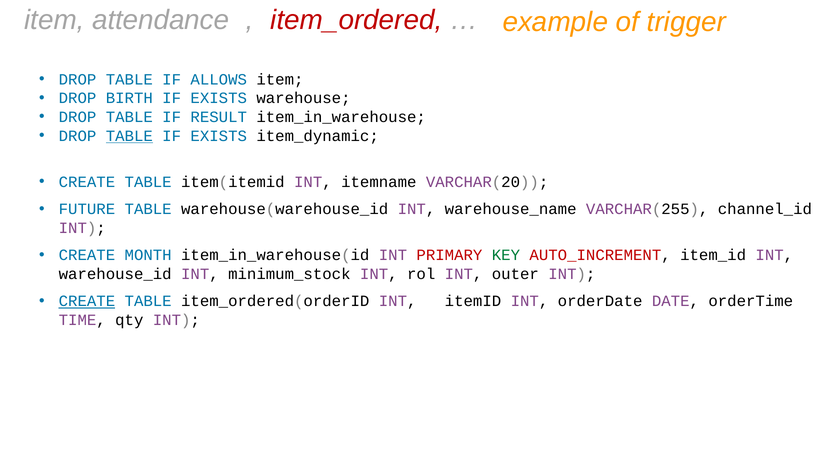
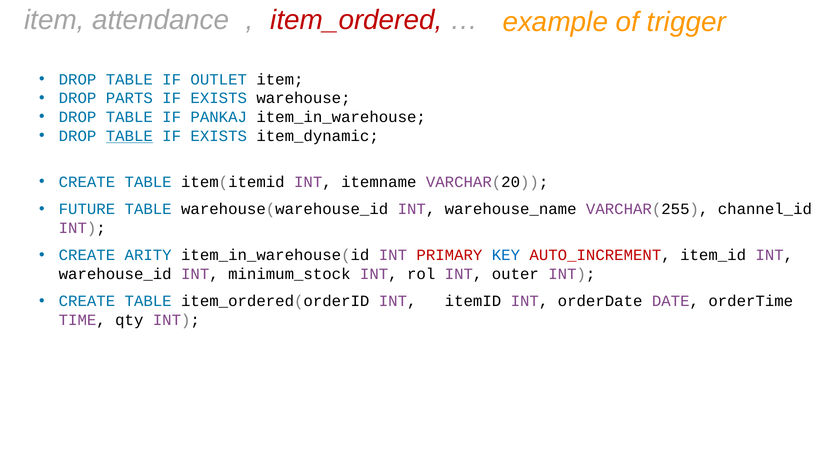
ALLOWS: ALLOWS -> OUTLET (219, 79)
BIRTH: BIRTH -> PARTS (129, 98)
RESULT: RESULT -> PANKAJ (219, 117)
MONTH: MONTH -> ARITY (148, 255)
KEY colour: green -> blue (506, 255)
CREATE underline: present -> none (87, 301)
